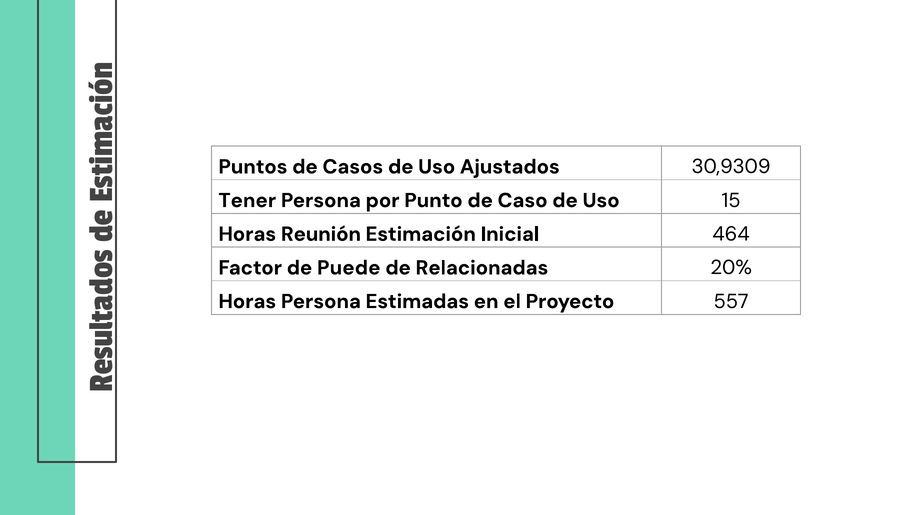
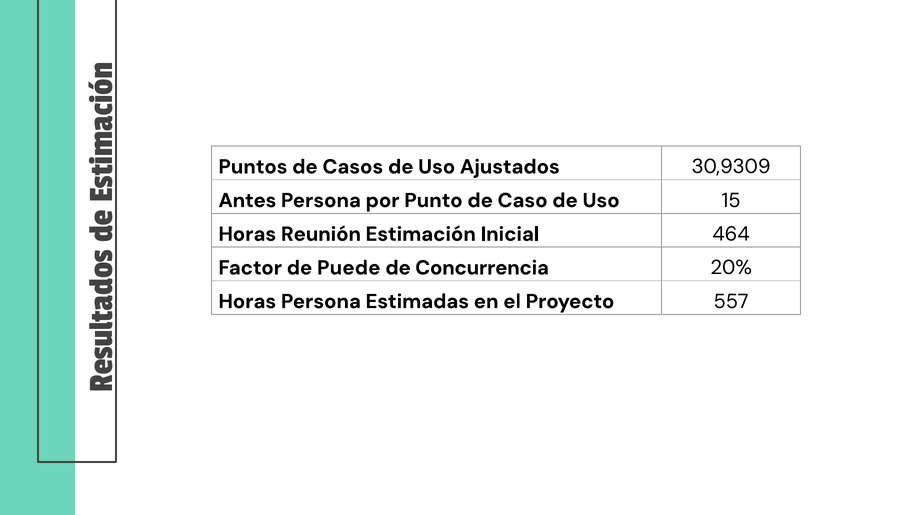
Tener: Tener -> Antes (247, 200)
Relacionadas: Relacionadas -> Concurrencia (482, 268)
